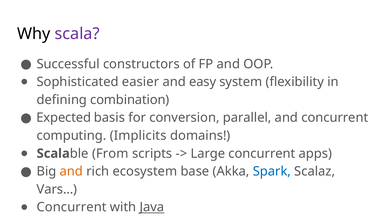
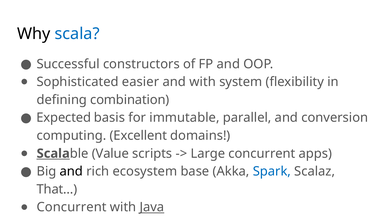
scala colour: purple -> blue (77, 34)
and easy: easy -> with (203, 82)
conversion: conversion -> immutable (184, 118)
and concurrent: concurrent -> conversion (335, 118)
Implicits: Implicits -> Excellent (138, 135)
Scala underline: none -> present (53, 153)
From: From -> Value (110, 153)
and colour: orange -> black (71, 171)
Vars…: Vars… -> That… (57, 189)
